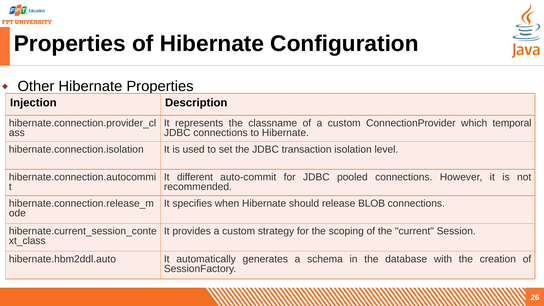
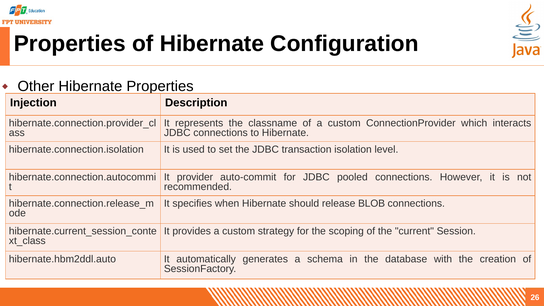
temporal: temporal -> interacts (512, 123)
different: different -> provider (195, 177)
